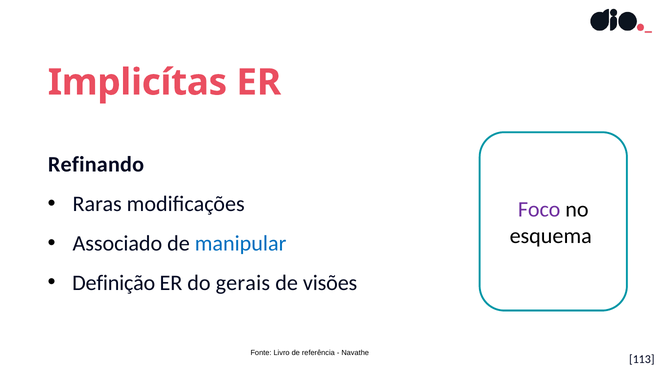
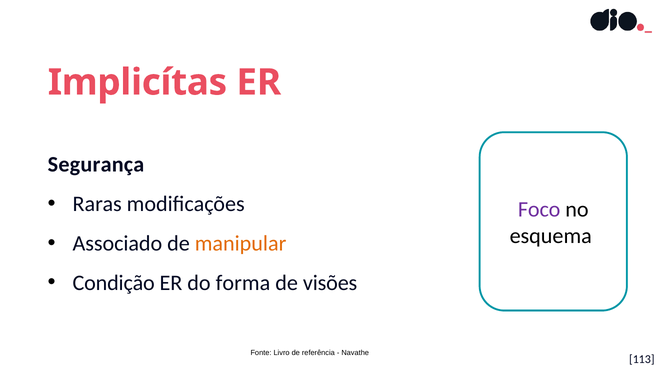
Refinando: Refinando -> Segurança (96, 165)
manipular colour: blue -> orange (241, 244)
Definição: Definição -> Condição (114, 283)
gerais: gerais -> forma (243, 283)
